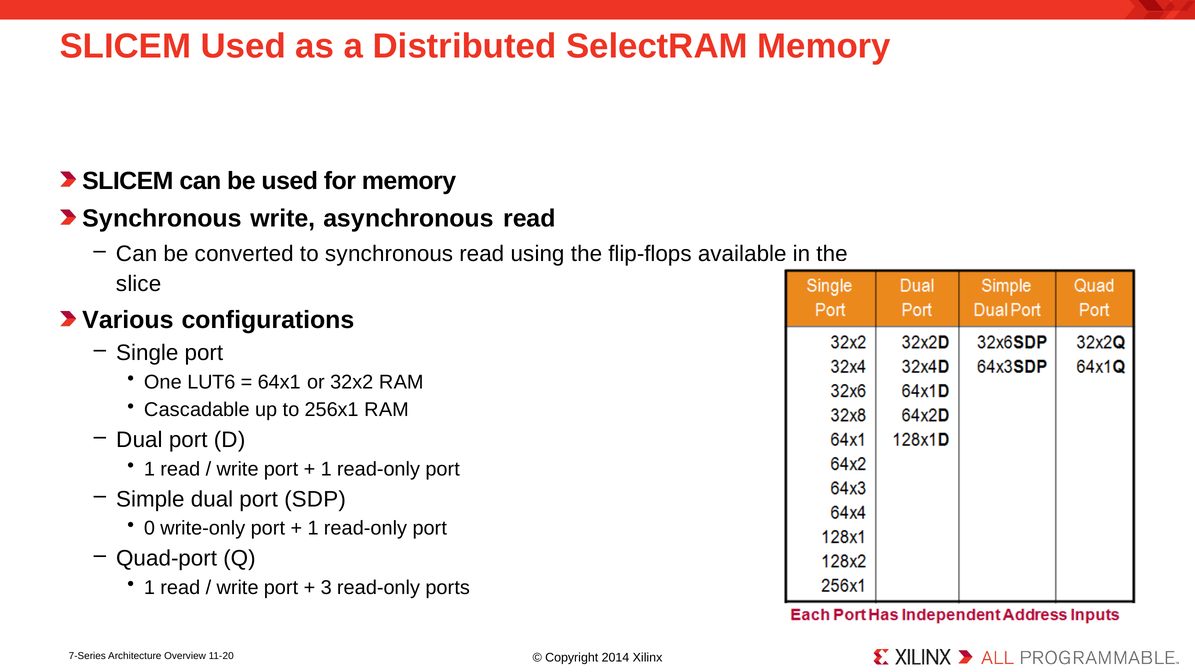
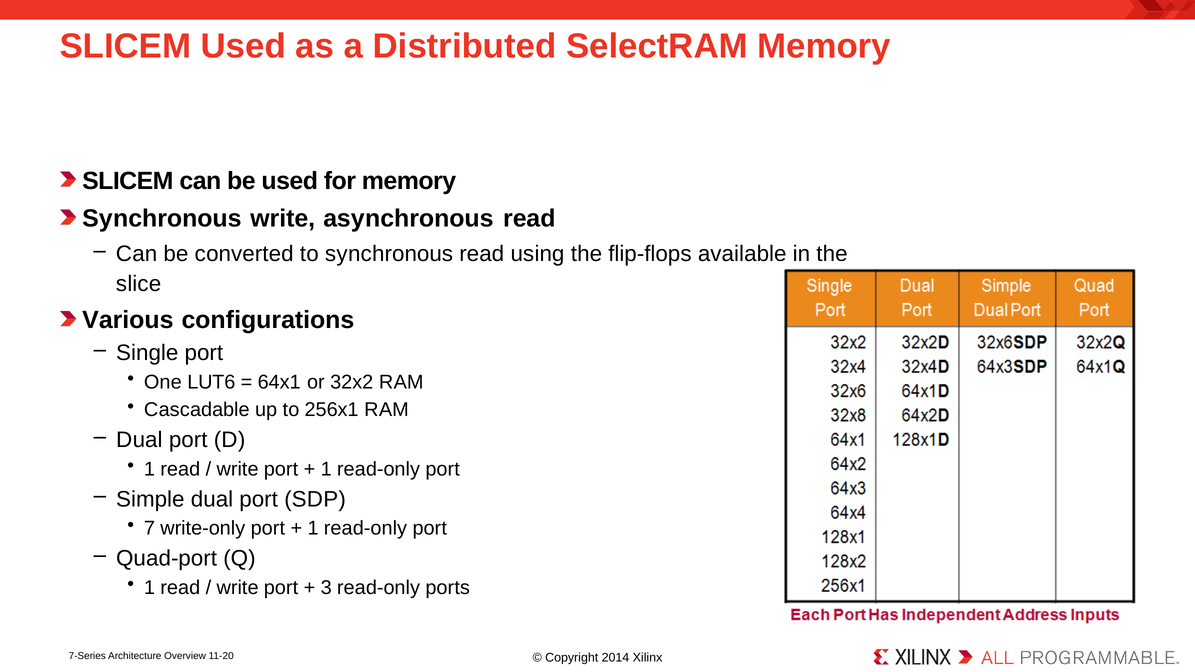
0: 0 -> 7 (149, 529)
